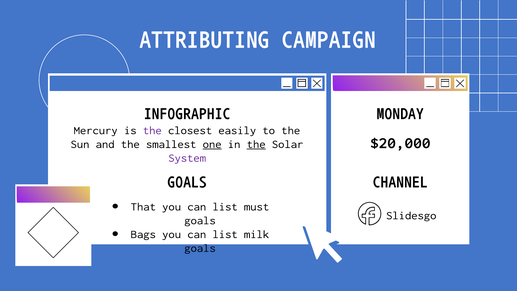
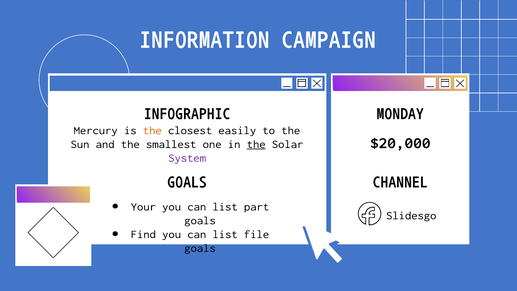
ATTRIBUTING: ATTRIBUTING -> INFORMATION (205, 39)
the colour: purple -> orange (152, 130)
one underline: present -> none (212, 144)
That: That -> Your (143, 207)
must: must -> part (257, 207)
Bags: Bags -> Find (143, 234)
milk: milk -> file (257, 234)
